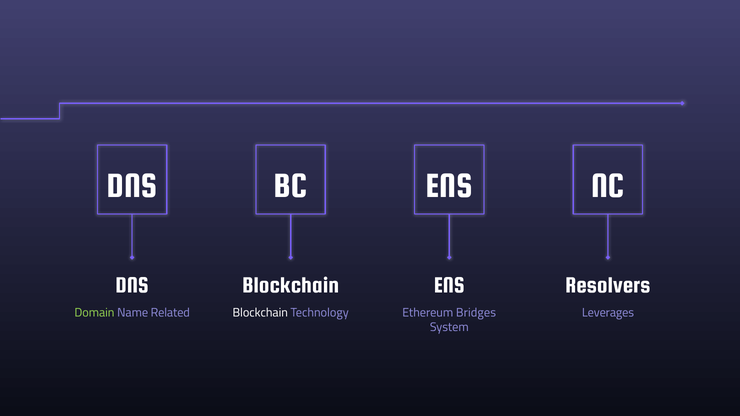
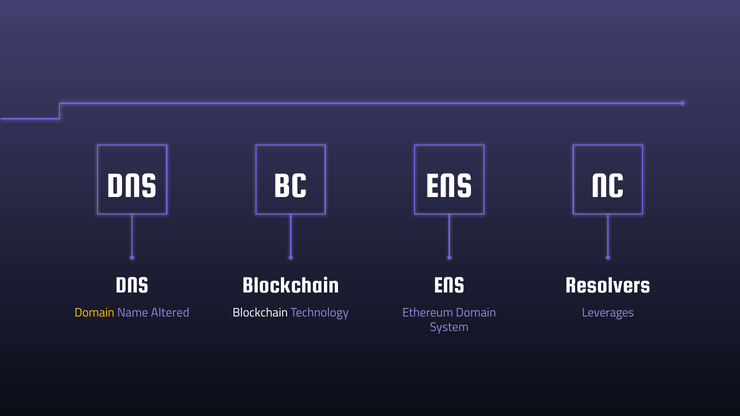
Domain colour: light green -> yellow (94, 313)
Related: Related -> Altered (170, 313)
Ethereum Bridges: Bridges -> Domain (476, 313)
